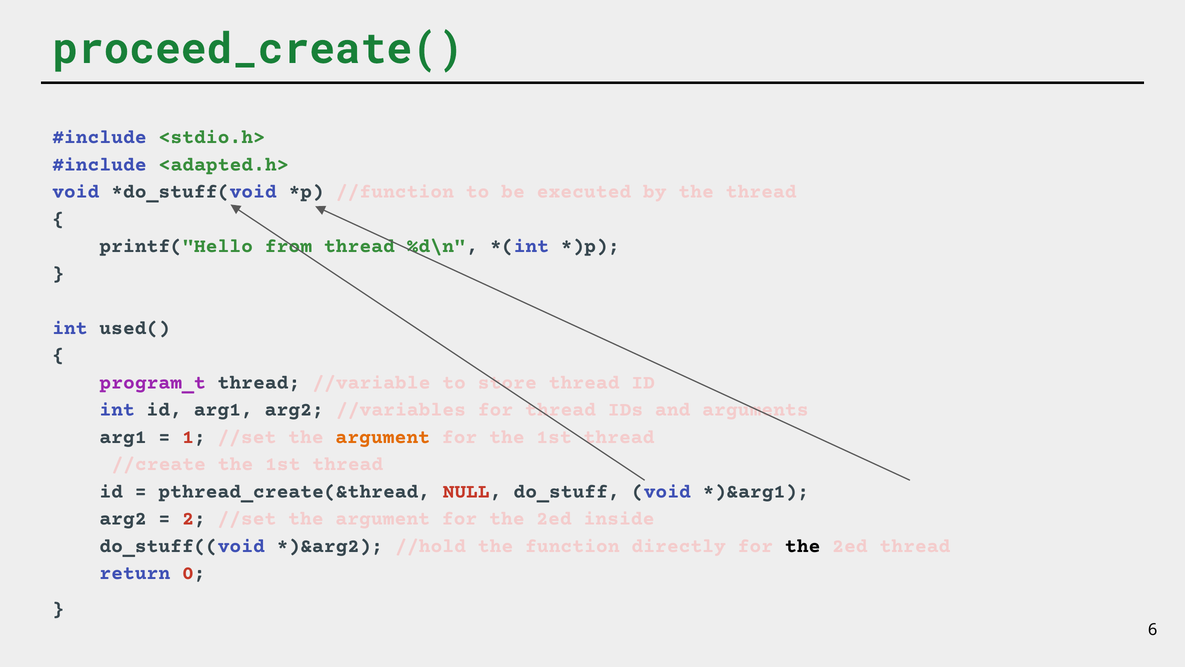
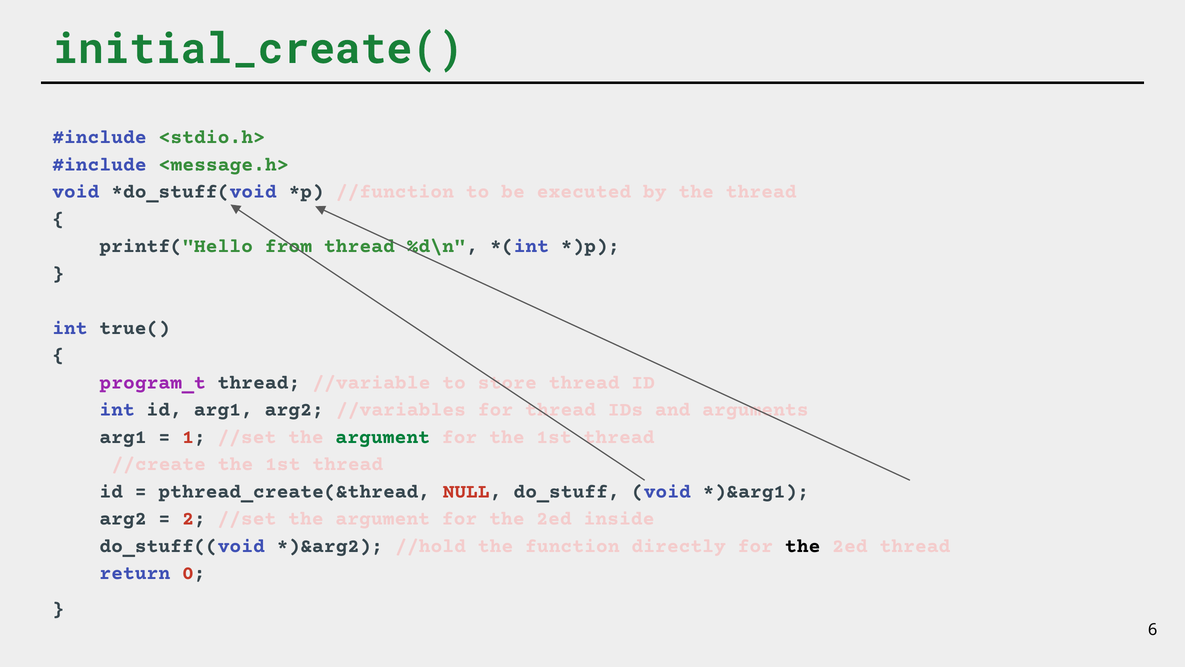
proceed_create(: proceed_create( -> initial_create( (258, 49)
<adapted.h>: <adapted.h> -> <message.h> (224, 164)
used(: used( -> true( (135, 327)
argument colour: orange -> green (383, 436)
